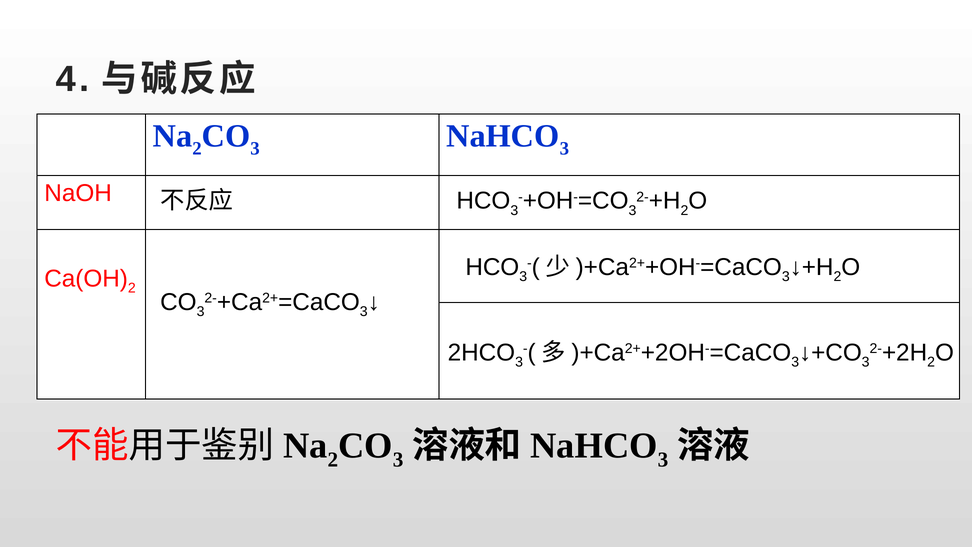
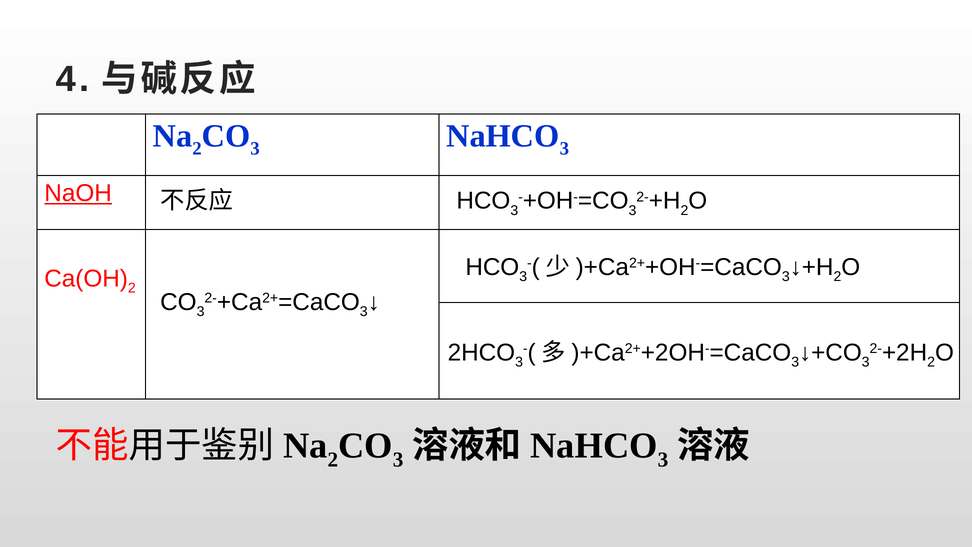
NaOH underline: none -> present (78, 193)
